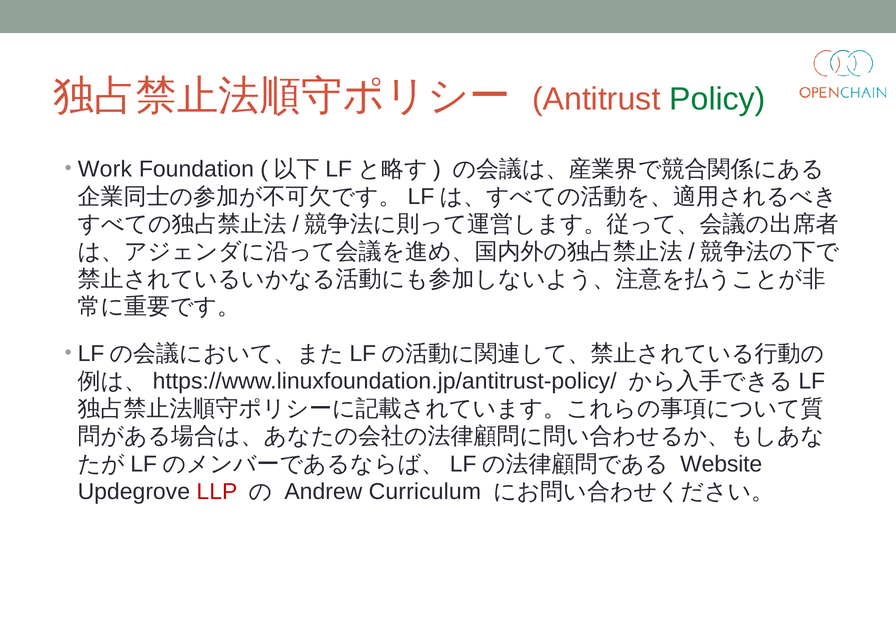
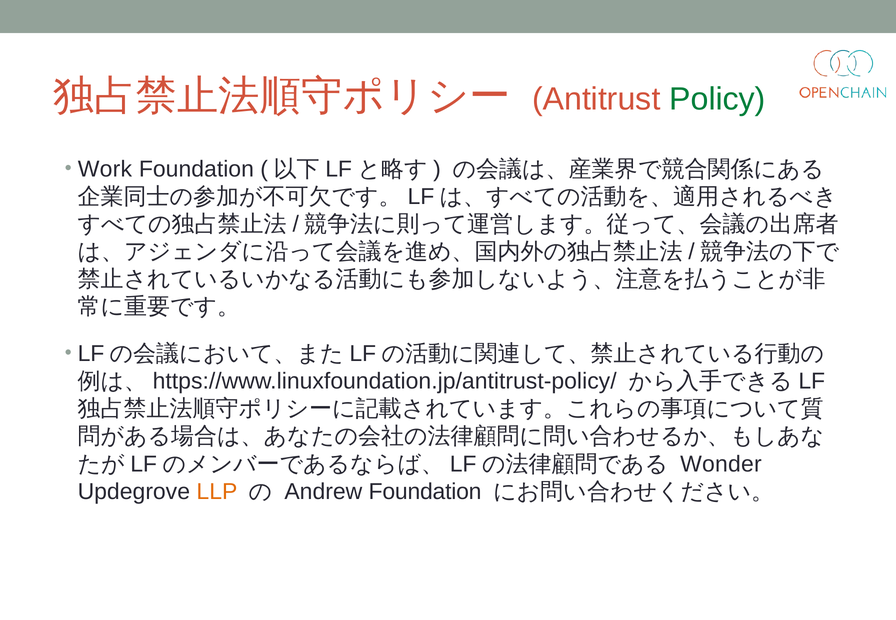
Website: Website -> Wonder (721, 464)
LLP colour: red -> orange (217, 492)
Andrew Curriculum: Curriculum -> Foundation (425, 492)
